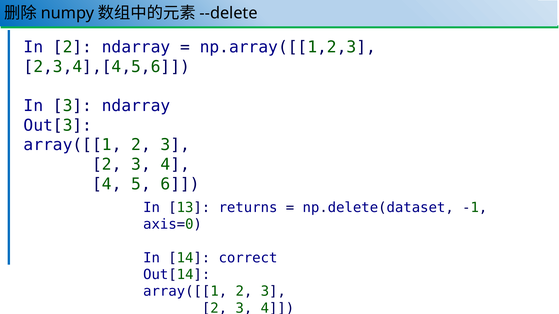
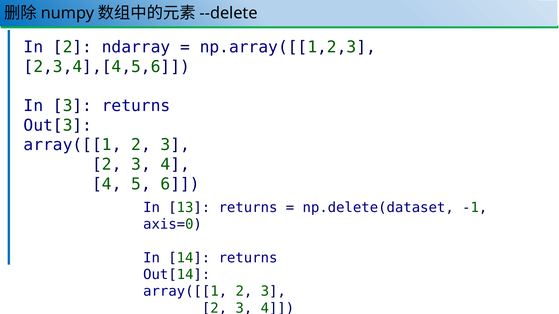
3 ndarray: ndarray -> returns (136, 106)
14 correct: correct -> returns (248, 258)
